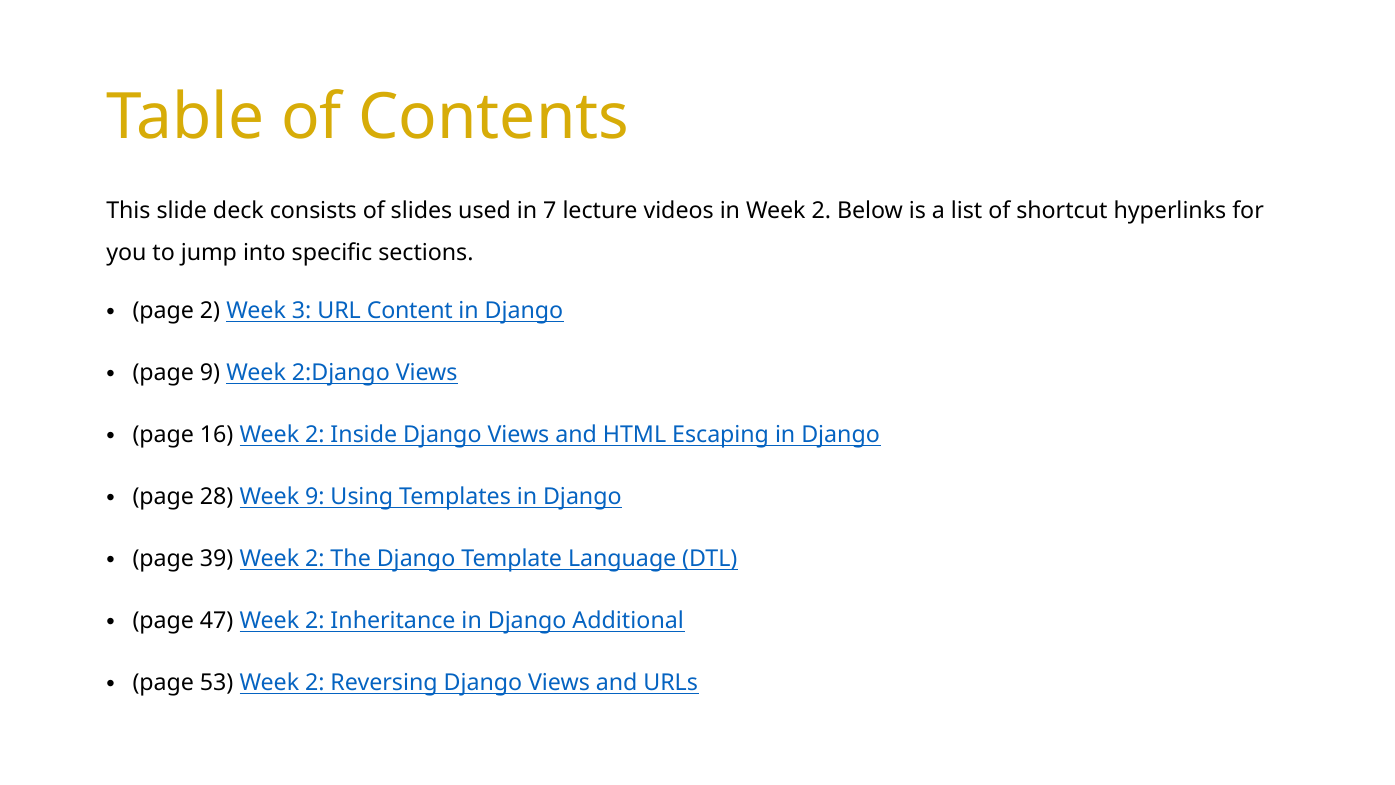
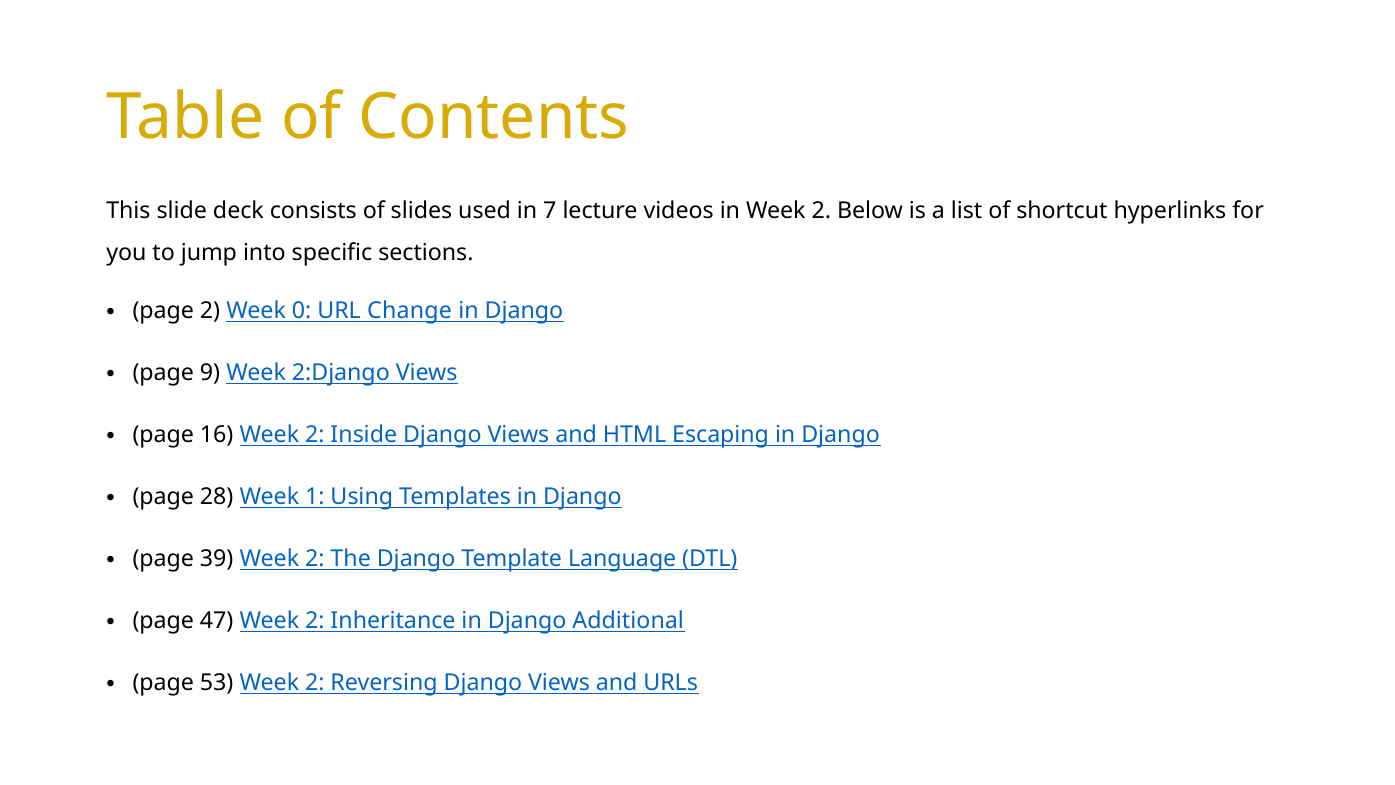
3: 3 -> 0 (302, 311)
Content: Content -> Change (410, 311)
Week 9: 9 -> 1 (315, 497)
